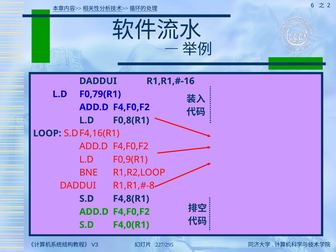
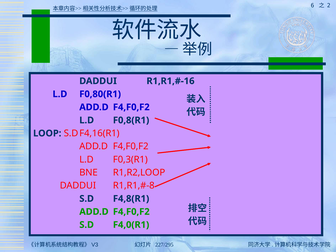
F0,79(R1: F0,79(R1 -> F0,80(R1 (100, 94)
F0,9(R1: F0,9(R1 -> F0,3(R1 (130, 159)
